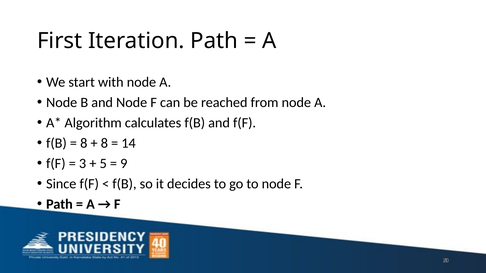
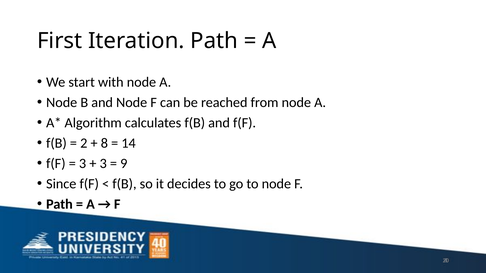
8: 8 -> 2 (84, 143)
5: 5 -> 3 (103, 164)
